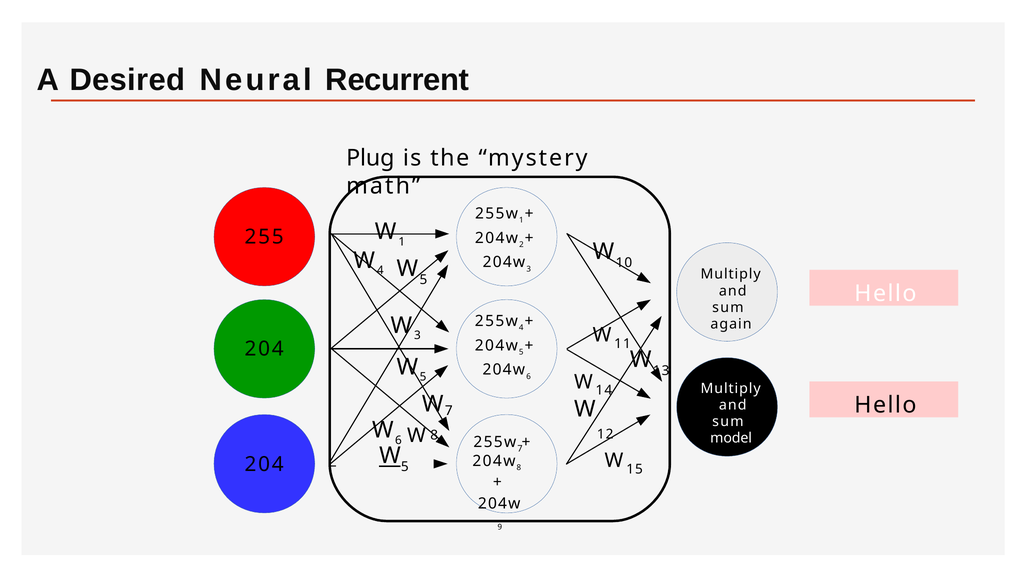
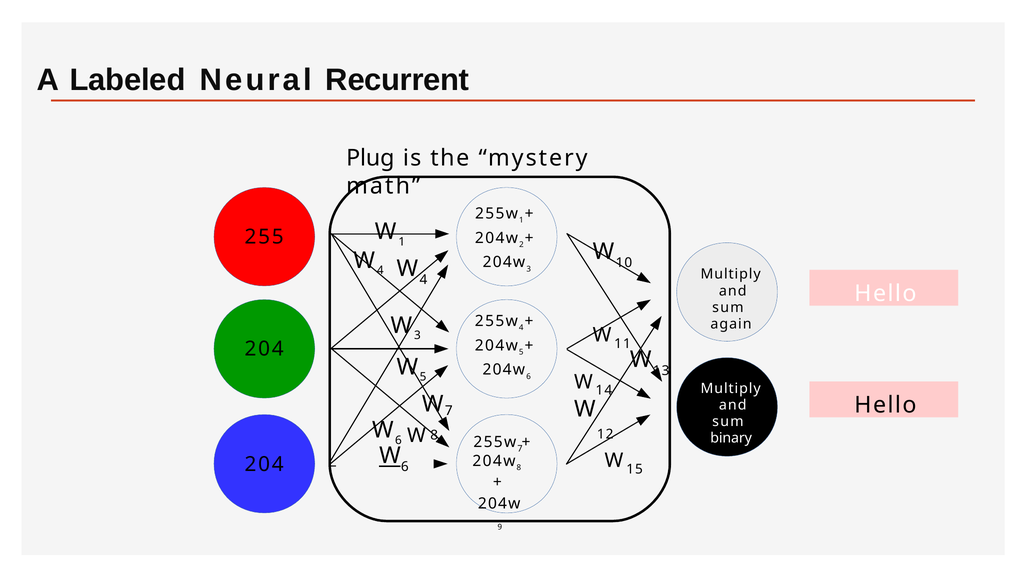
Desired: Desired -> Labeled (127, 80)
5: 5 -> 4 (423, 280)
model: model -> binary (731, 438)
5: 5 -> 6 (405, 467)
